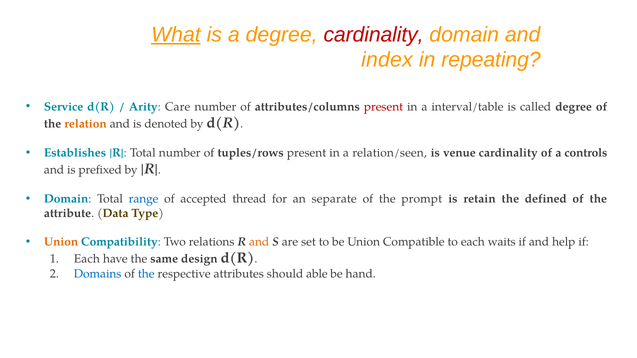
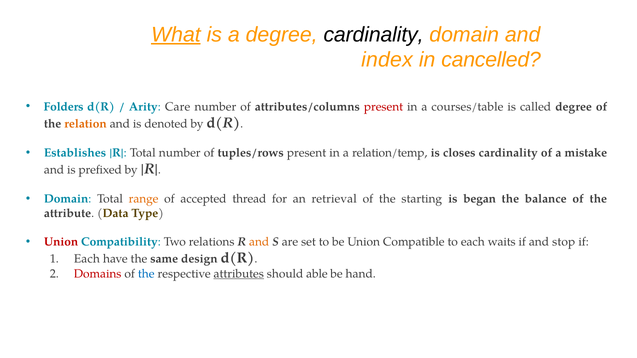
cardinality colour: red -> black (374, 35)
repeating: repeating -> cancelled (491, 60)
Service: Service -> Folders (64, 107)
interval/table: interval/table -> courses/table (467, 107)
relation/seen: relation/seen -> relation/temp (390, 153)
venue: venue -> closes (459, 153)
controls: controls -> mistake (586, 153)
range colour: blue -> orange (144, 199)
separate: separate -> retrieval (334, 199)
prompt: prompt -> starting (422, 199)
retain: retain -> began (480, 199)
defined: defined -> balance (546, 199)
Union colour: orange -> red (61, 242)
help: help -> stop (564, 242)
Domains colour: blue -> red (98, 274)
attributes underline: none -> present (239, 274)
